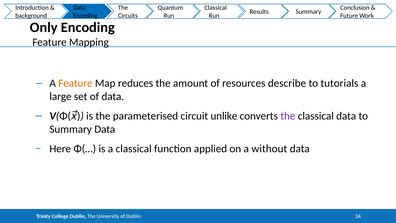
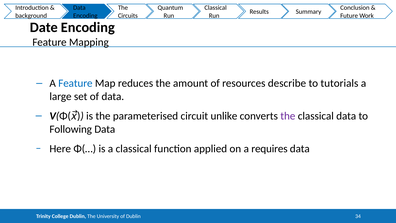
Only: Only -> Date (44, 27)
Feature colour: orange -> blue (75, 83)
Summary: Summary -> Following (71, 129)
without: without -> requires (269, 149)
